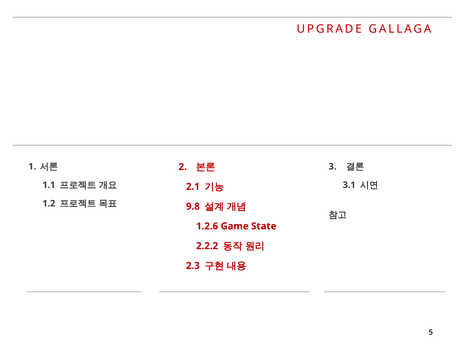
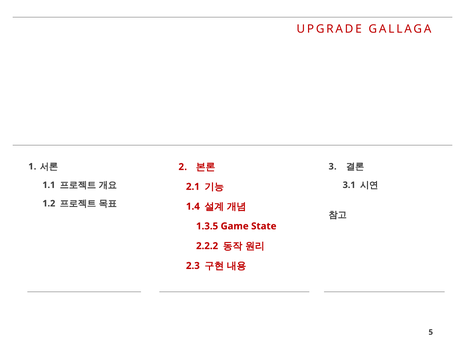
9.8: 9.8 -> 1.4 (193, 206)
1.2.6: 1.2.6 -> 1.3.5 (207, 226)
